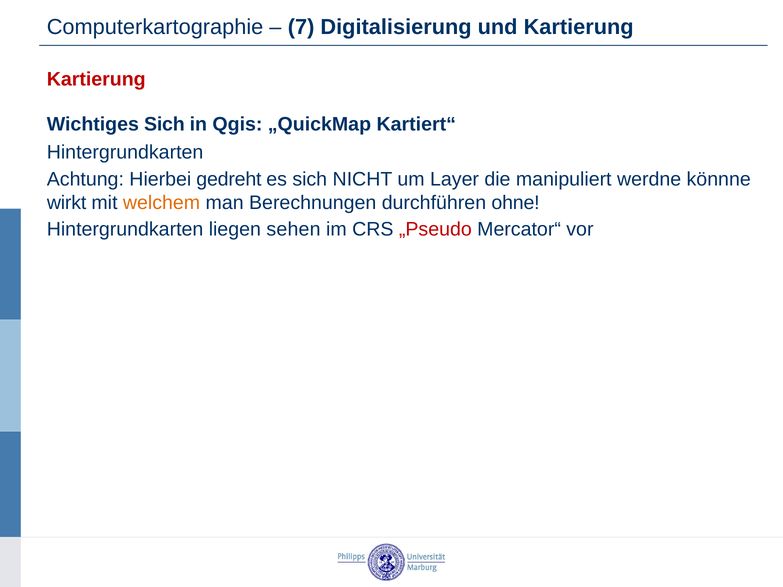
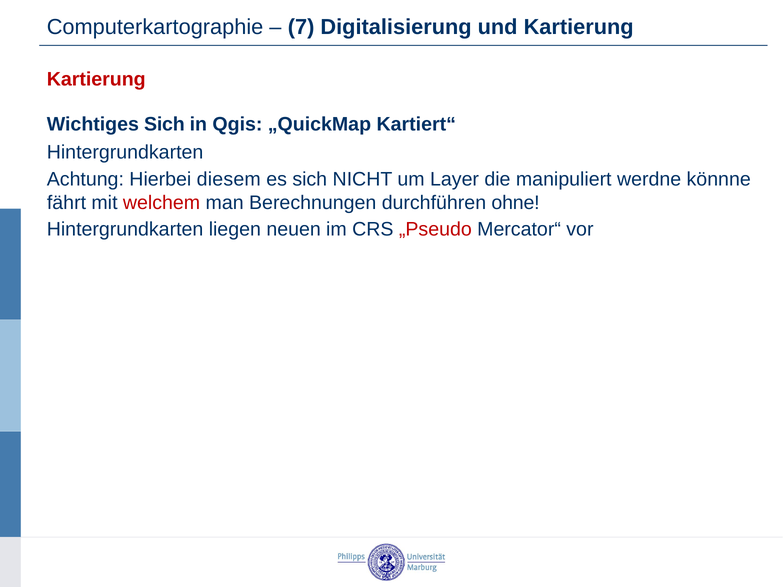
gedreht: gedreht -> diesem (229, 179)
wirkt: wirkt -> fährt (67, 203)
welchem colour: orange -> red (162, 203)
sehen: sehen -> neuen (294, 229)
